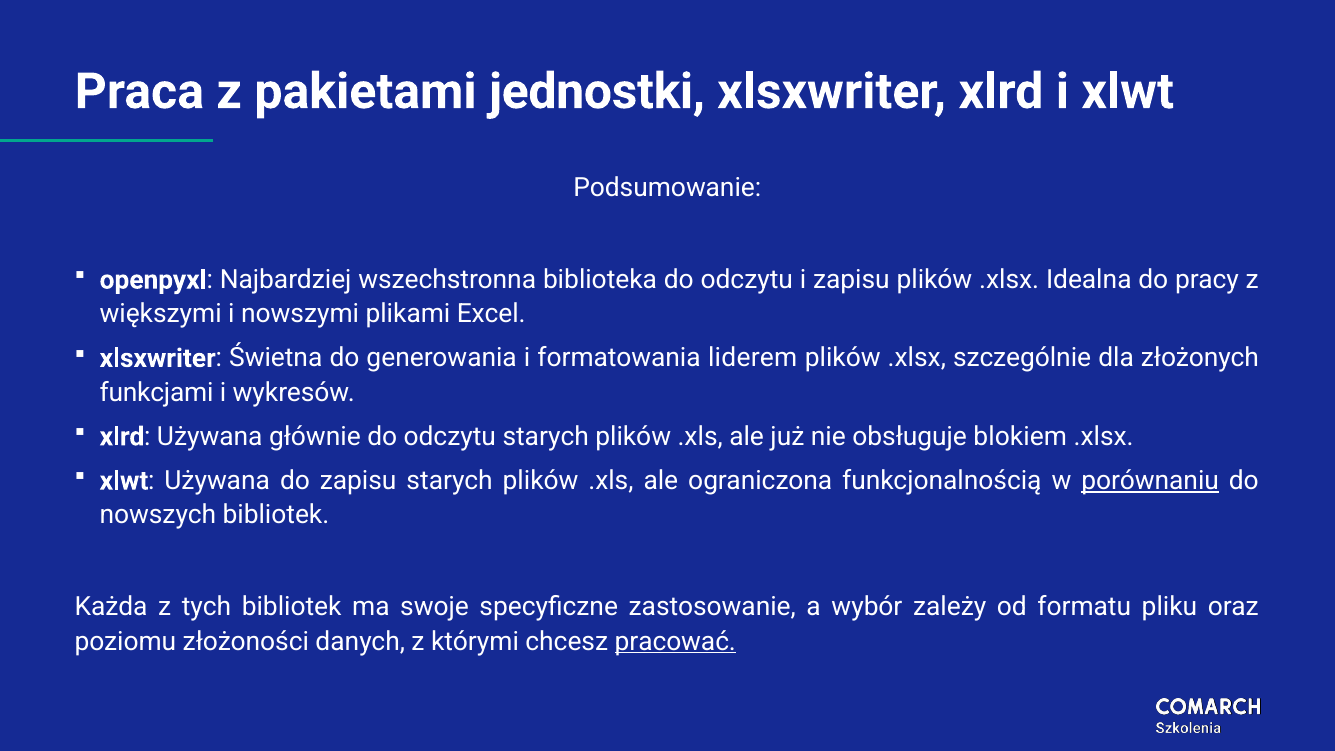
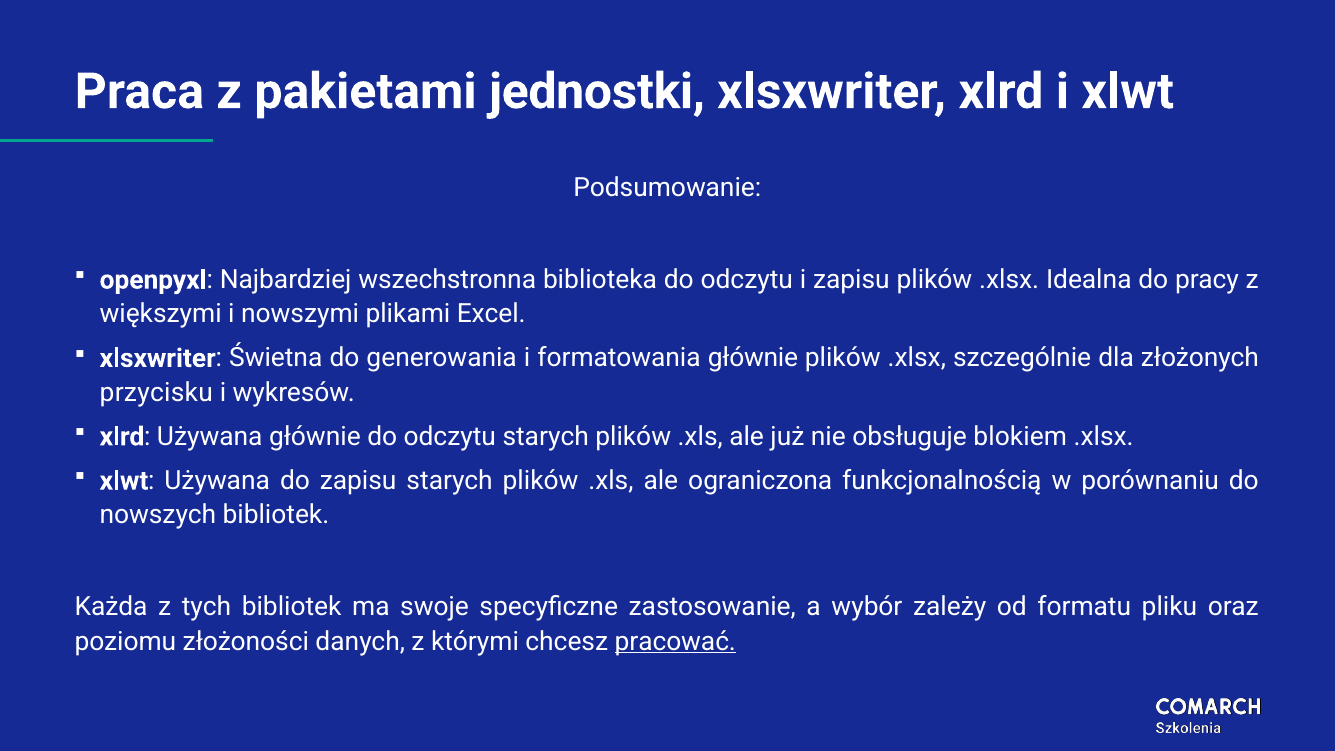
formatowania liderem: liderem -> głównie (753, 358)
funkcjami: funkcjami -> przycisku (156, 392)
porównaniu underline: present -> none (1150, 481)
